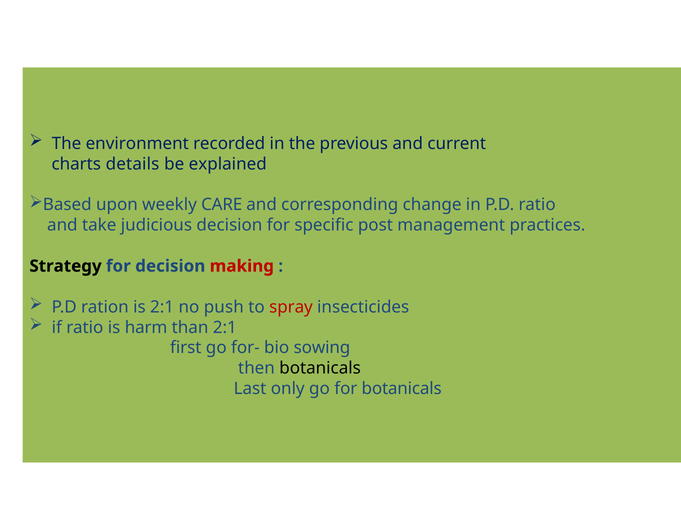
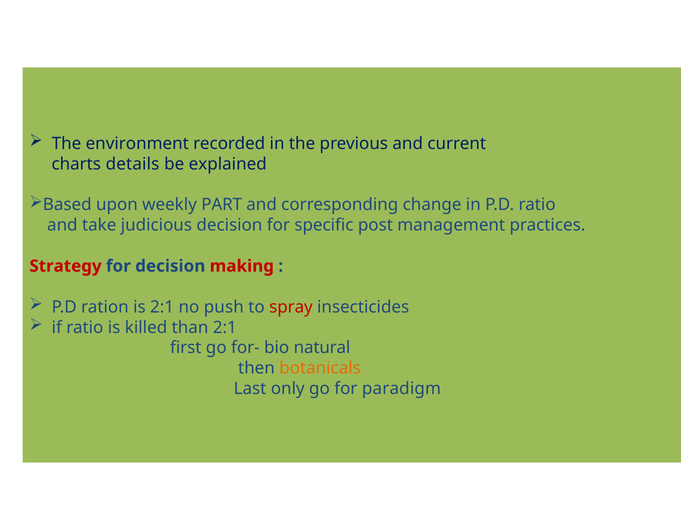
CARE: CARE -> PART (222, 205)
Strategy colour: black -> red (66, 266)
harm: harm -> killed (146, 327)
sowing: sowing -> natural (322, 348)
botanicals colour: black -> orange (320, 368)
for botanicals: botanicals -> paradigm (401, 389)
